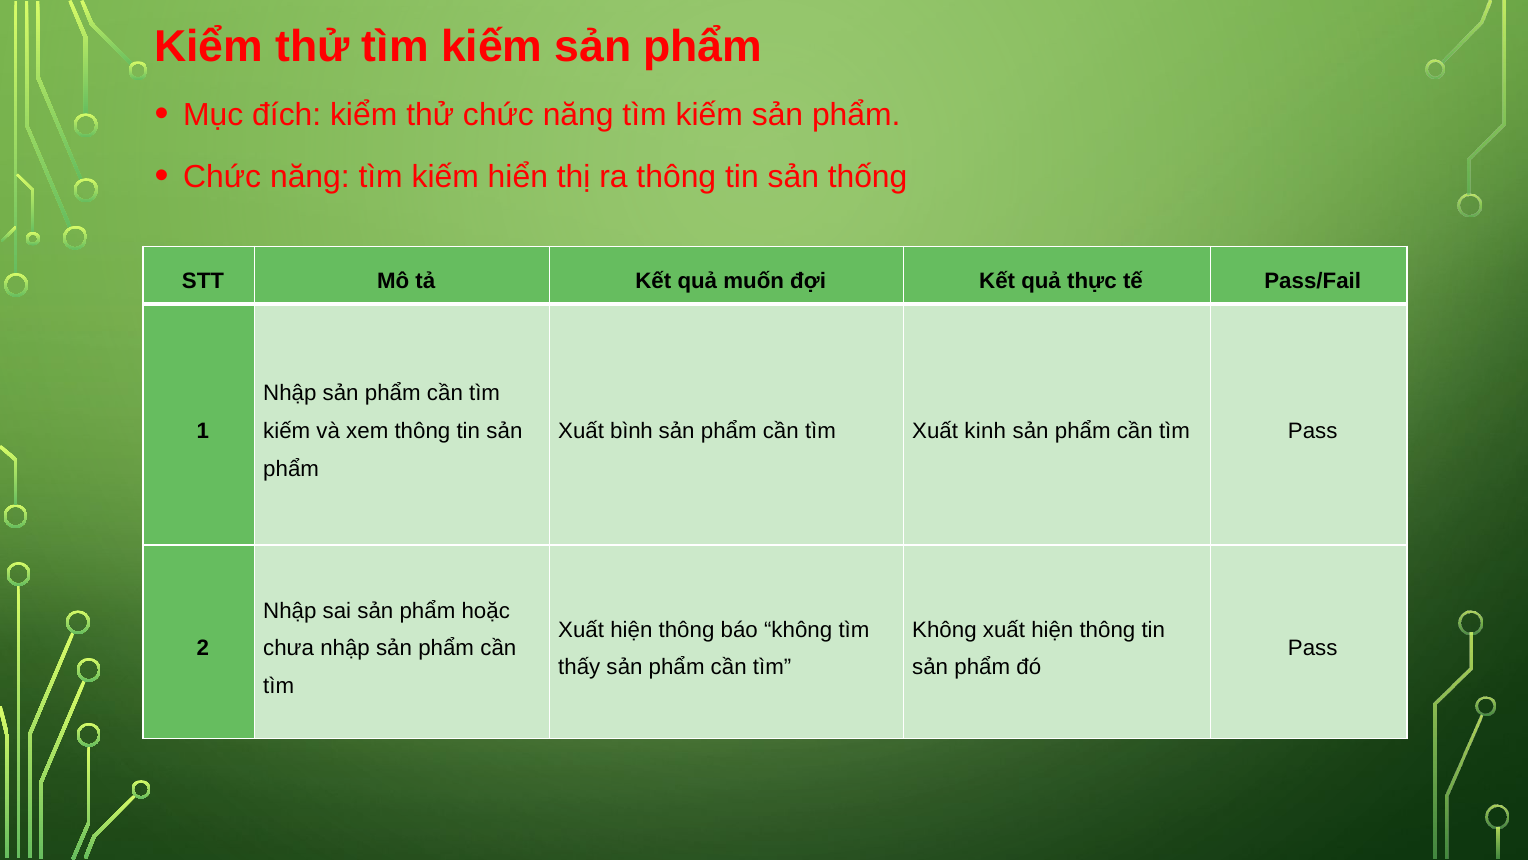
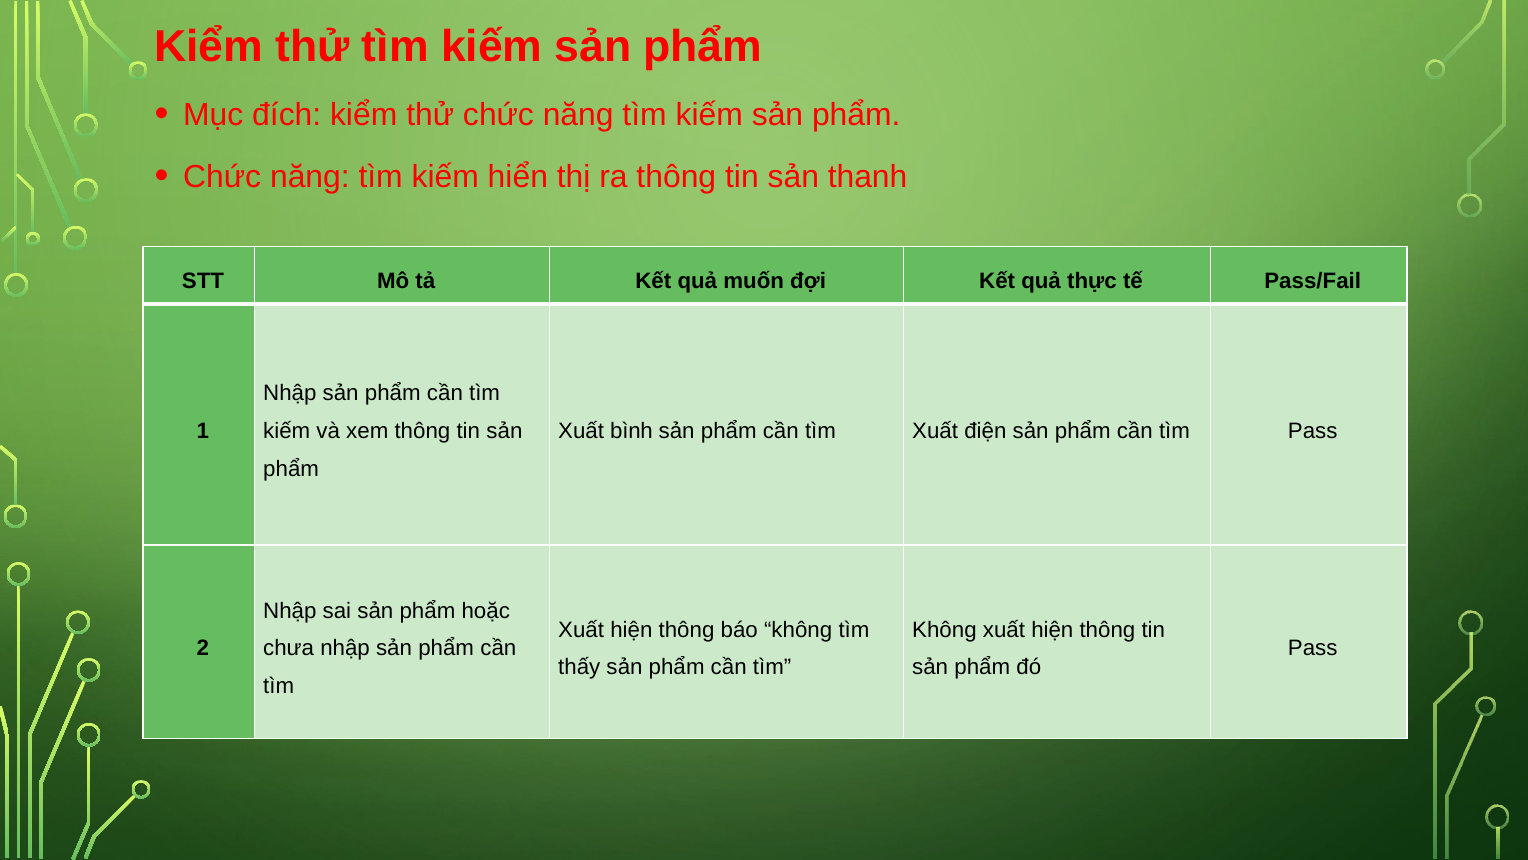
thống: thống -> thanh (868, 177)
kinh: kinh -> điện (985, 431)
